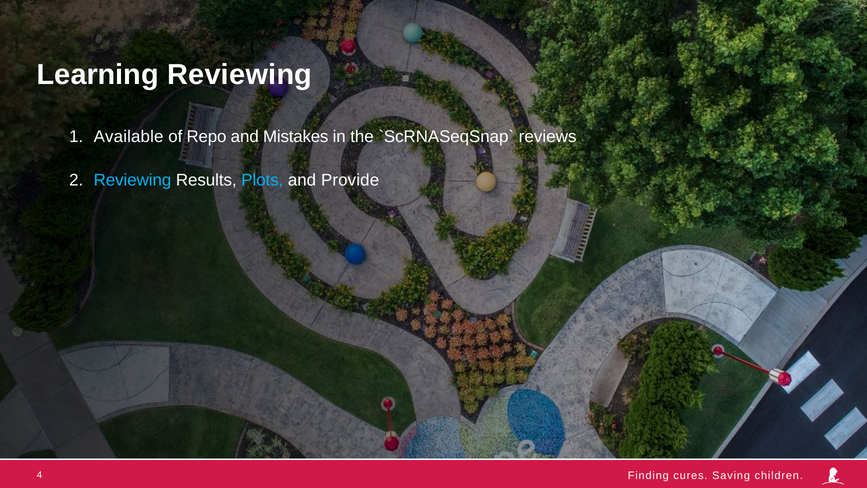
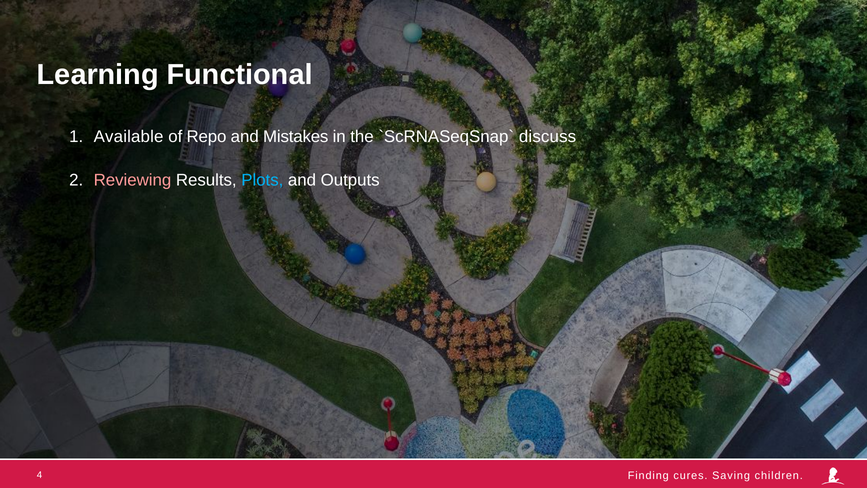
Learning Reviewing: Reviewing -> Functional (240, 75)
reviews: reviews -> discuss (548, 137)
Reviewing colour: light blue -> pink (132, 180)
Provide: Provide -> Outputs (350, 180)
